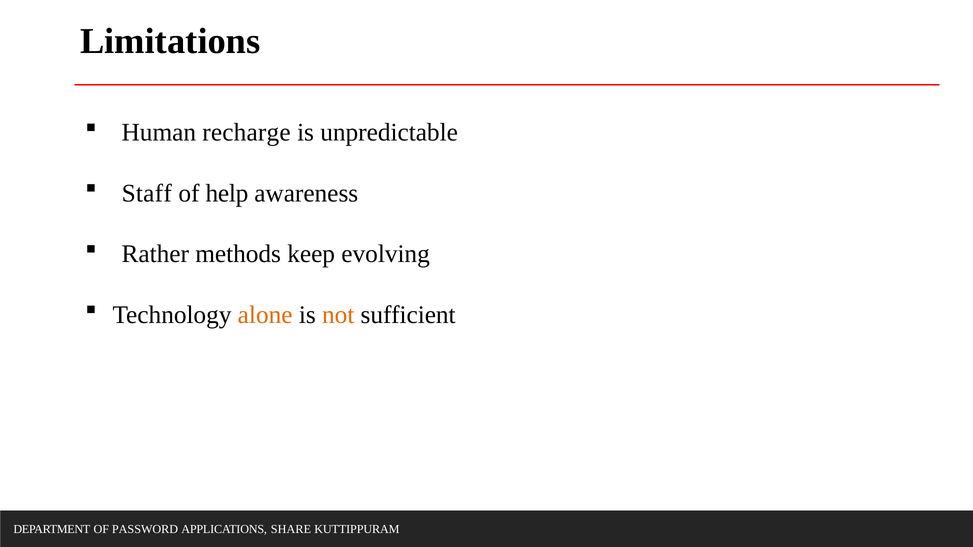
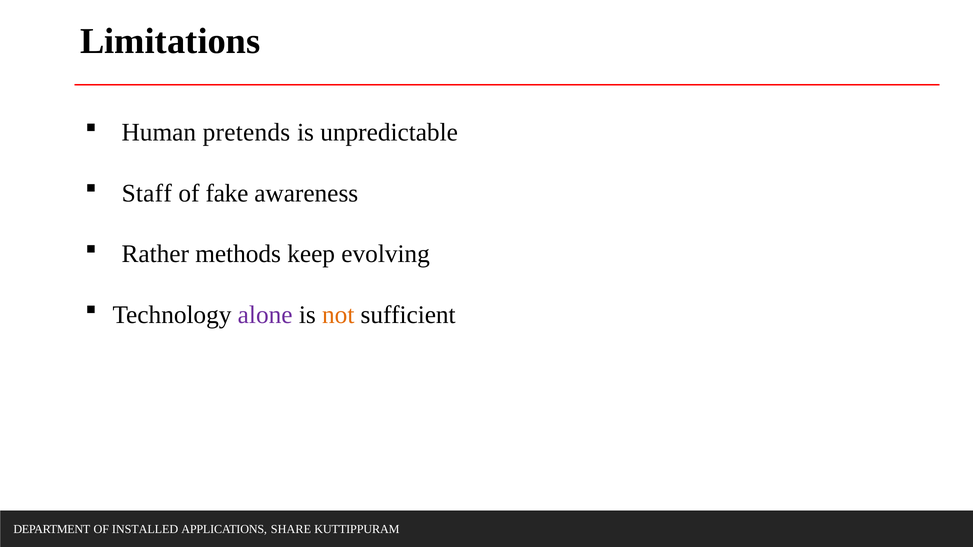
recharge: recharge -> pretends (246, 133)
help: help -> fake (227, 193)
alone colour: orange -> purple (265, 315)
PASSWORD: PASSWORD -> INSTALLED (145, 530)
